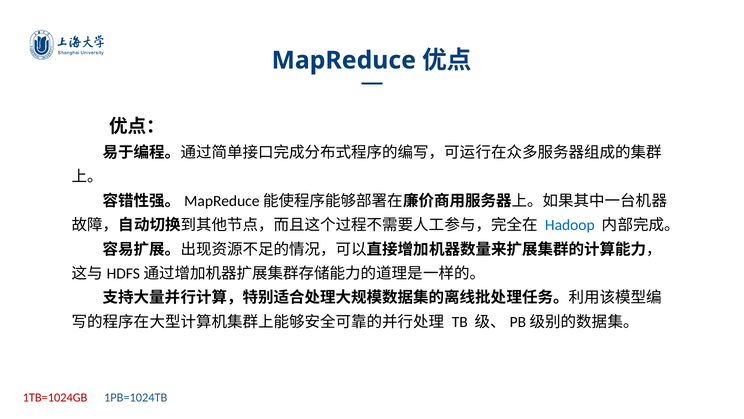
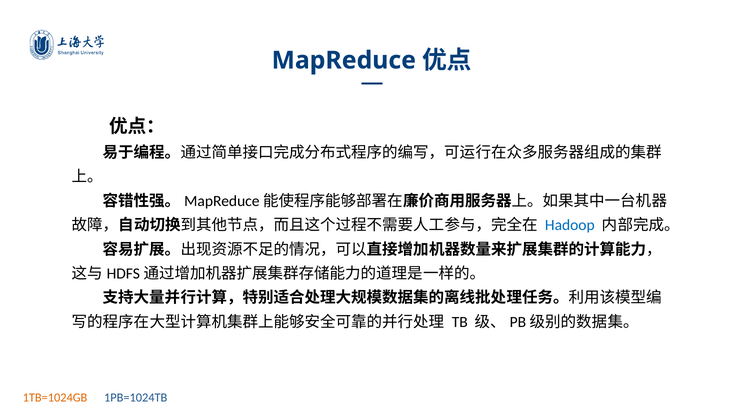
1TB=1024GB colour: red -> orange (55, 397)
